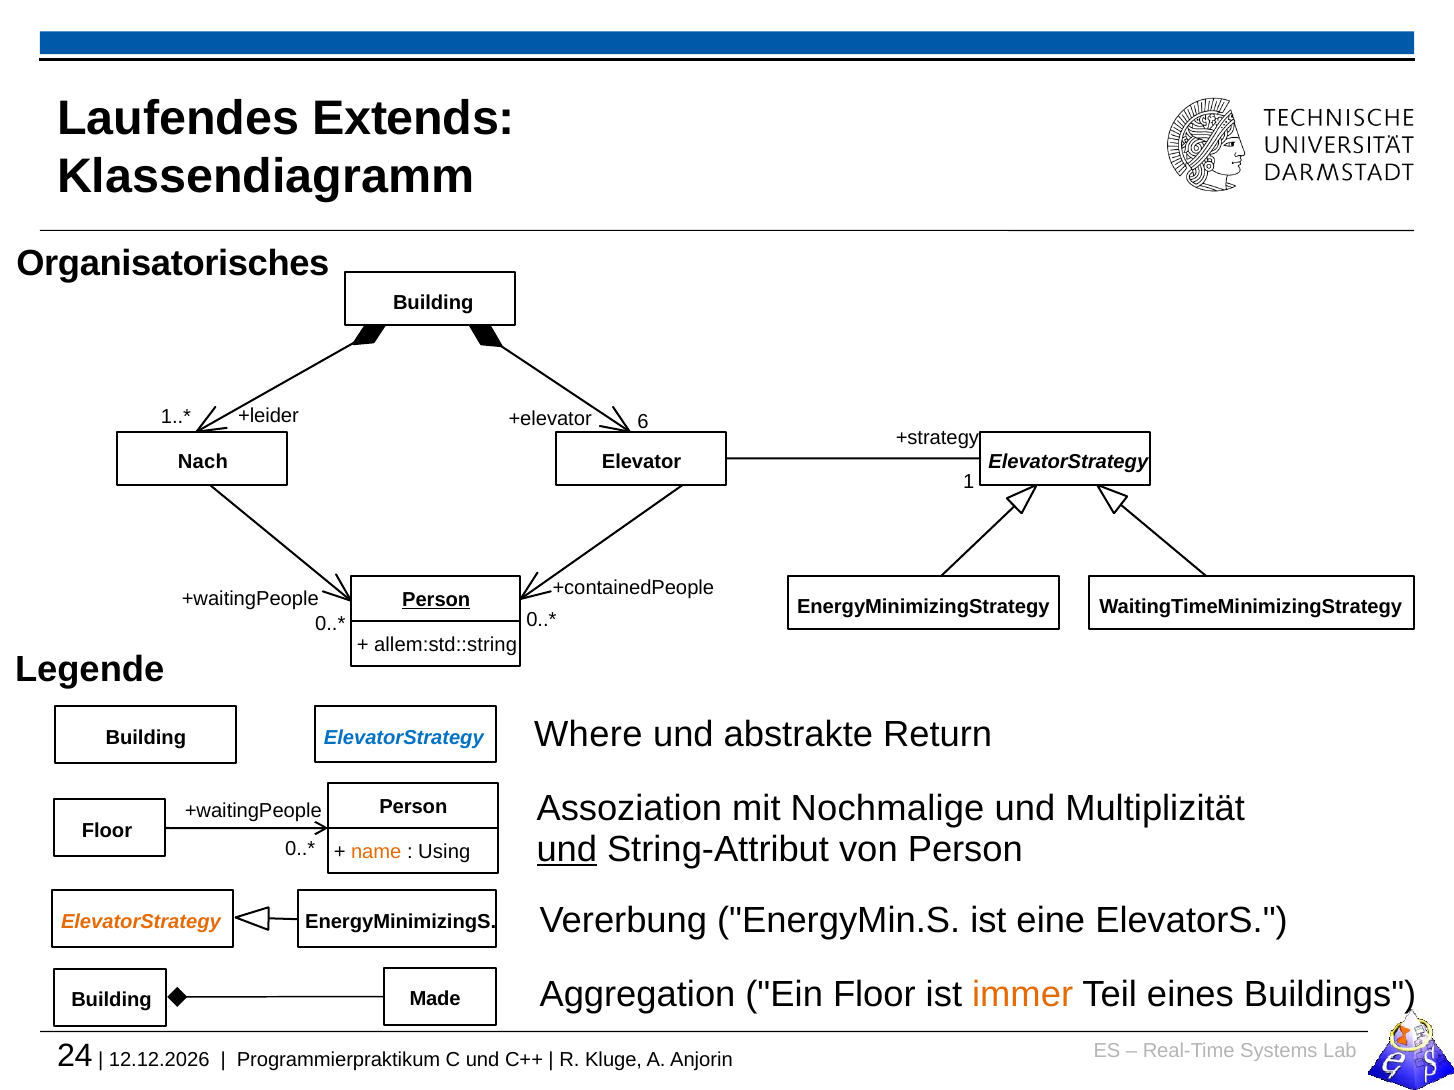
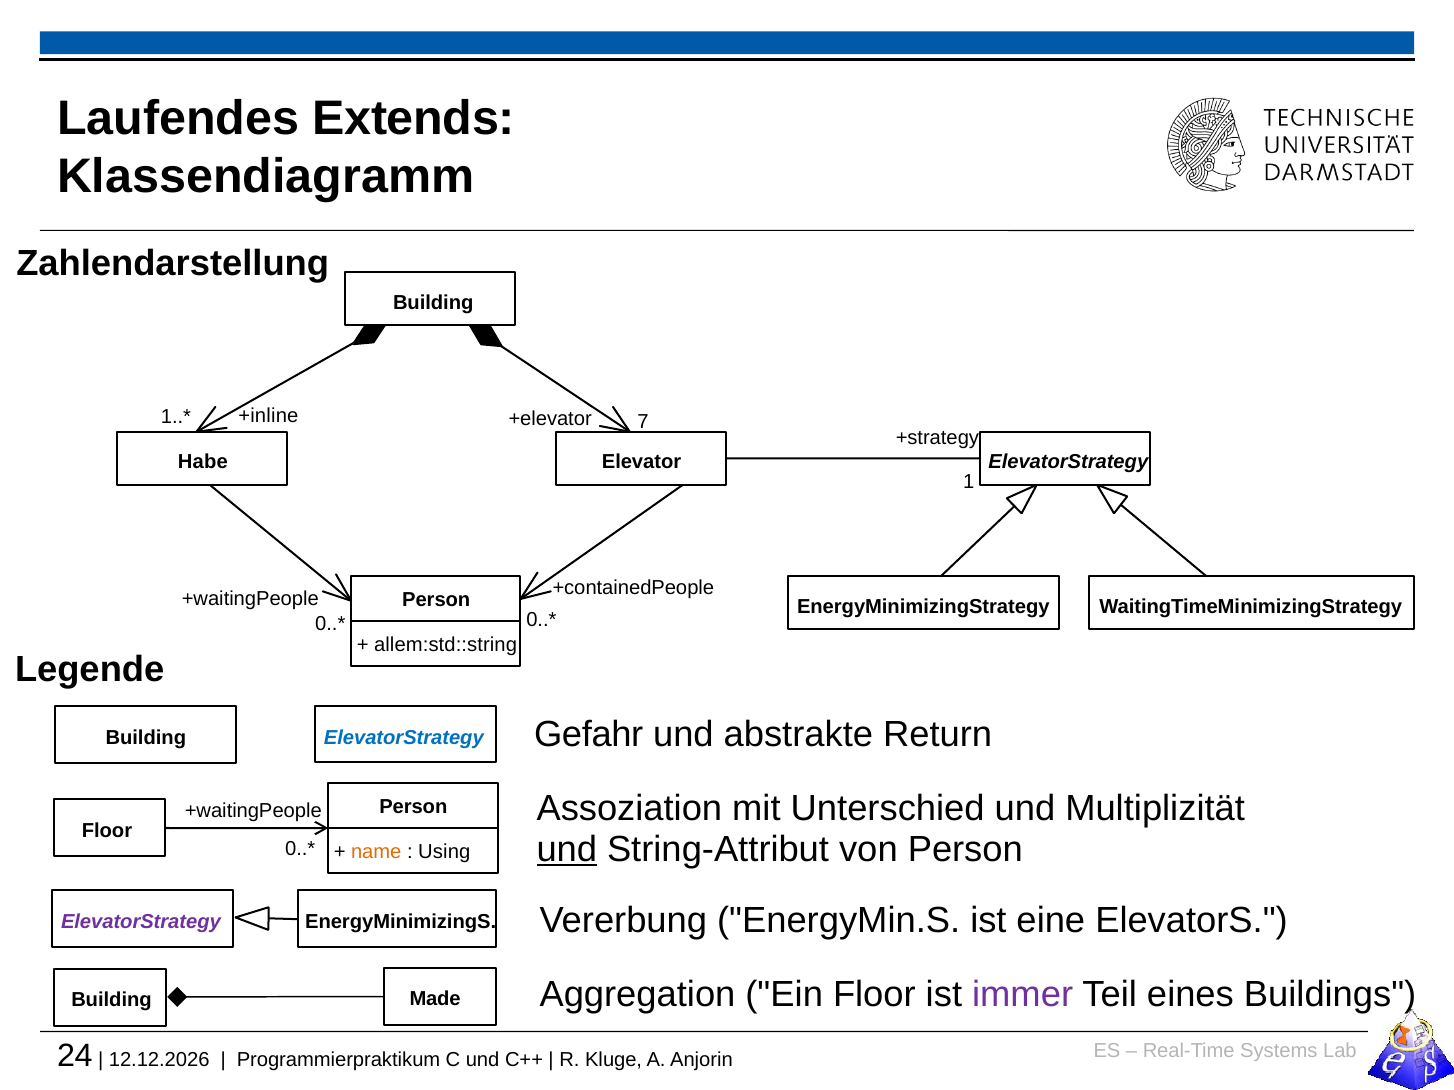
Organisatorisches: Organisatorisches -> Zahlendarstellung (173, 264)
+leider: +leider -> +inline (268, 416)
6: 6 -> 7 (643, 422)
Nach: Nach -> Habe (203, 462)
Person underline: present -> none (436, 600)
Where: Where -> Gefahr (589, 735)
Nochmalige: Nochmalige -> Unterschied (888, 809)
ElevatorStrategy colour: orange -> purple (141, 922)
immer colour: orange -> purple (1023, 995)
